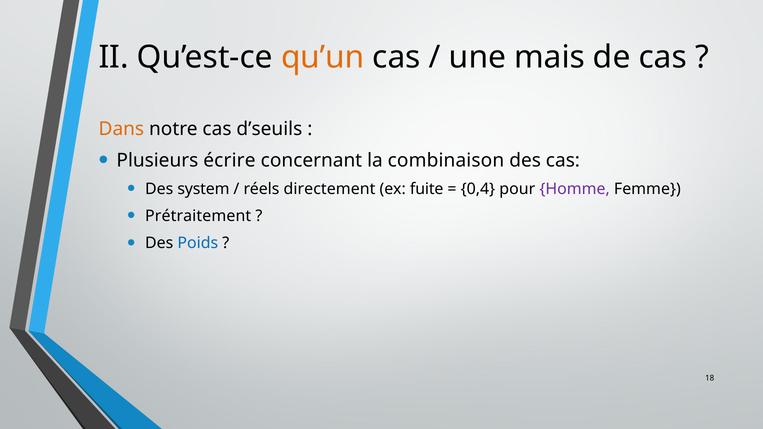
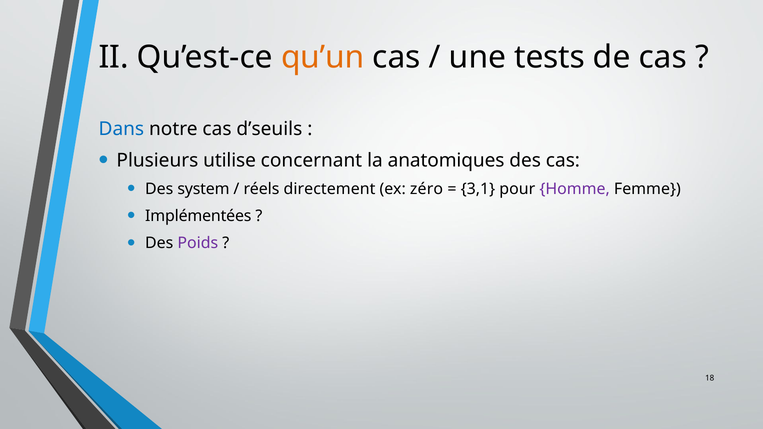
mais: mais -> tests (550, 58)
Dans colour: orange -> blue (121, 129)
écrire: écrire -> utilise (230, 160)
combinaison: combinaison -> anatomiques (446, 160)
fuite: fuite -> zéro (427, 189)
0,4: 0,4 -> 3,1 (478, 189)
Prétraitement: Prétraitement -> Implémentées (198, 216)
Poids colour: blue -> purple (198, 243)
